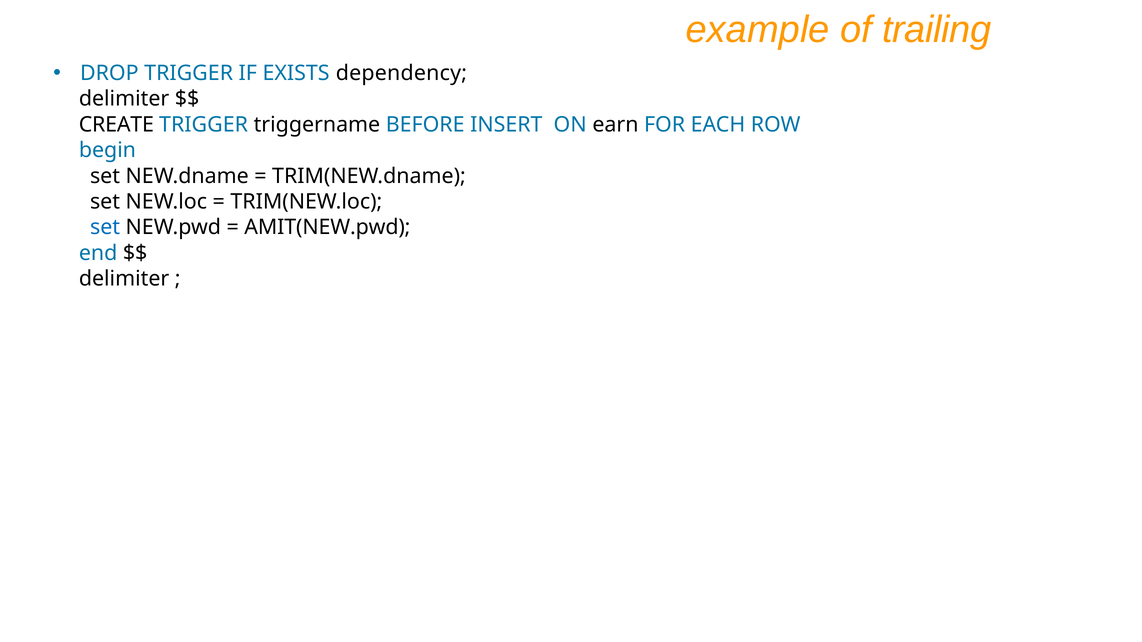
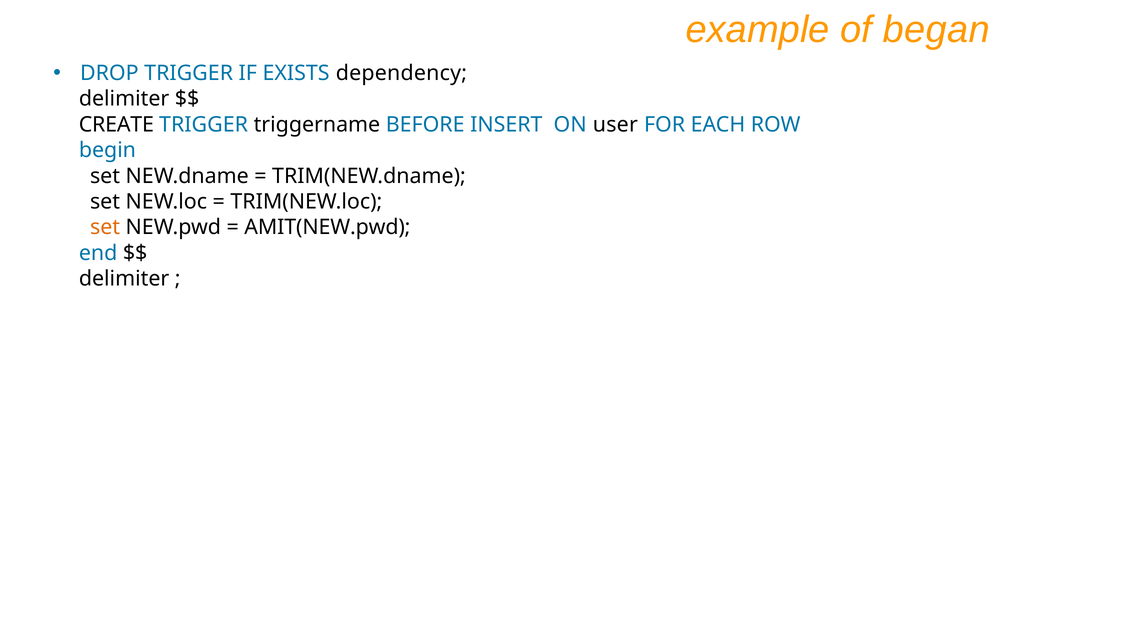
trailing: trailing -> began (936, 30)
earn: earn -> user (615, 125)
set colour: blue -> orange (105, 227)
